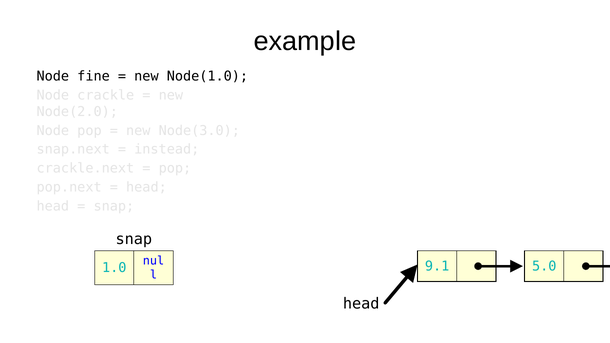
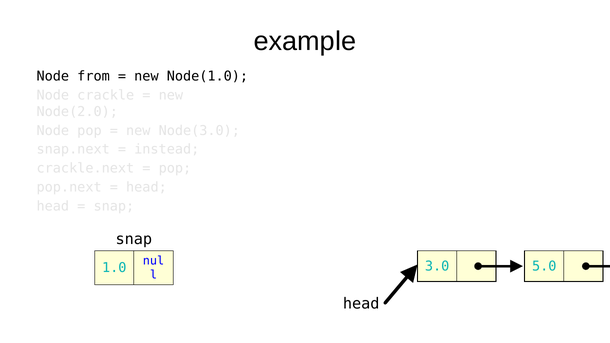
fine: fine -> from (94, 76)
9.1: 9.1 -> 3.0 (437, 266)
